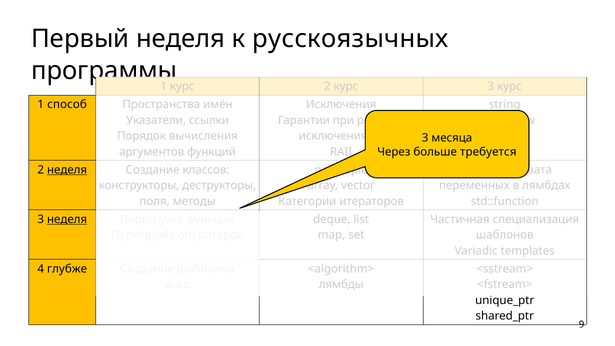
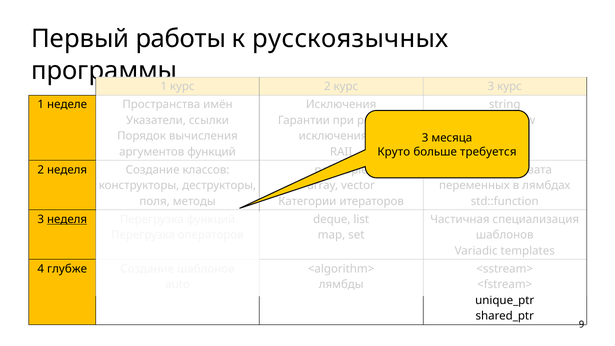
Первый неделя: неделя -> работы (181, 39)
способ: способ -> неделе (67, 105)
Через: Через -> Круто (394, 152)
неделя underline: present -> none (67, 170)
